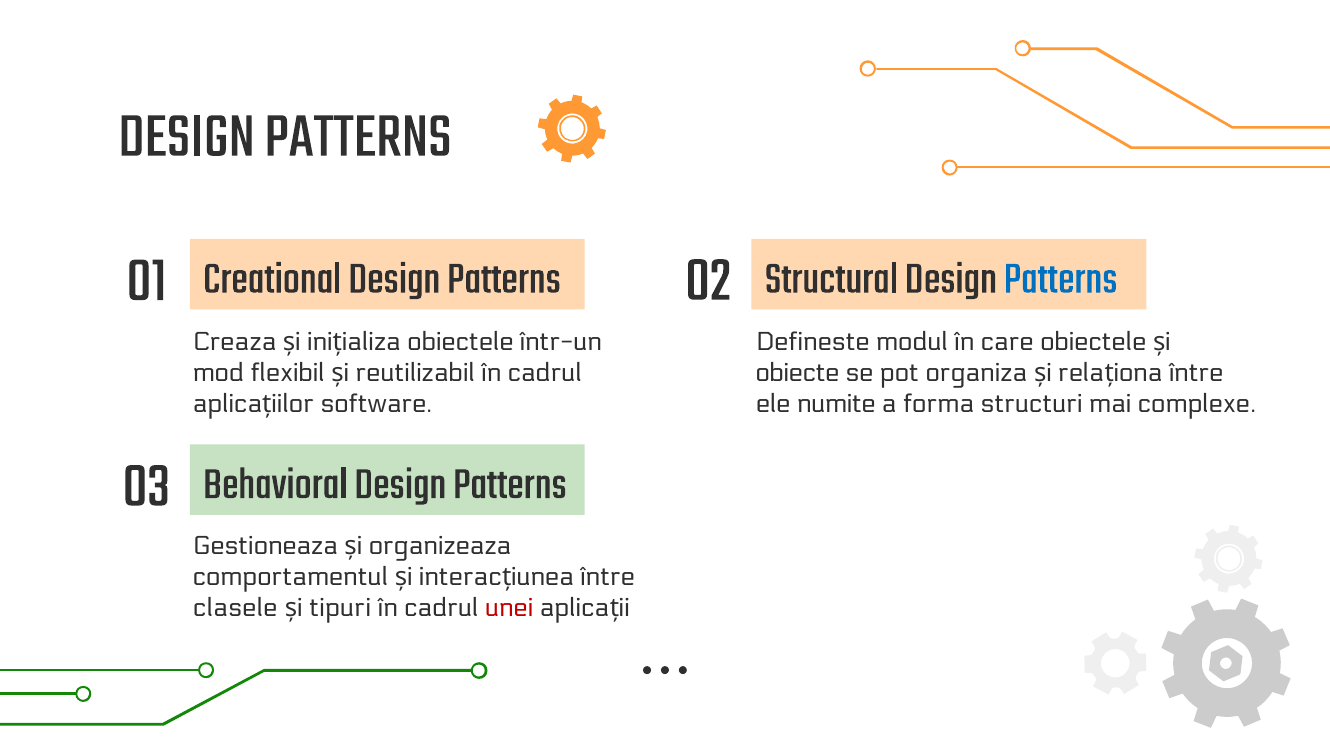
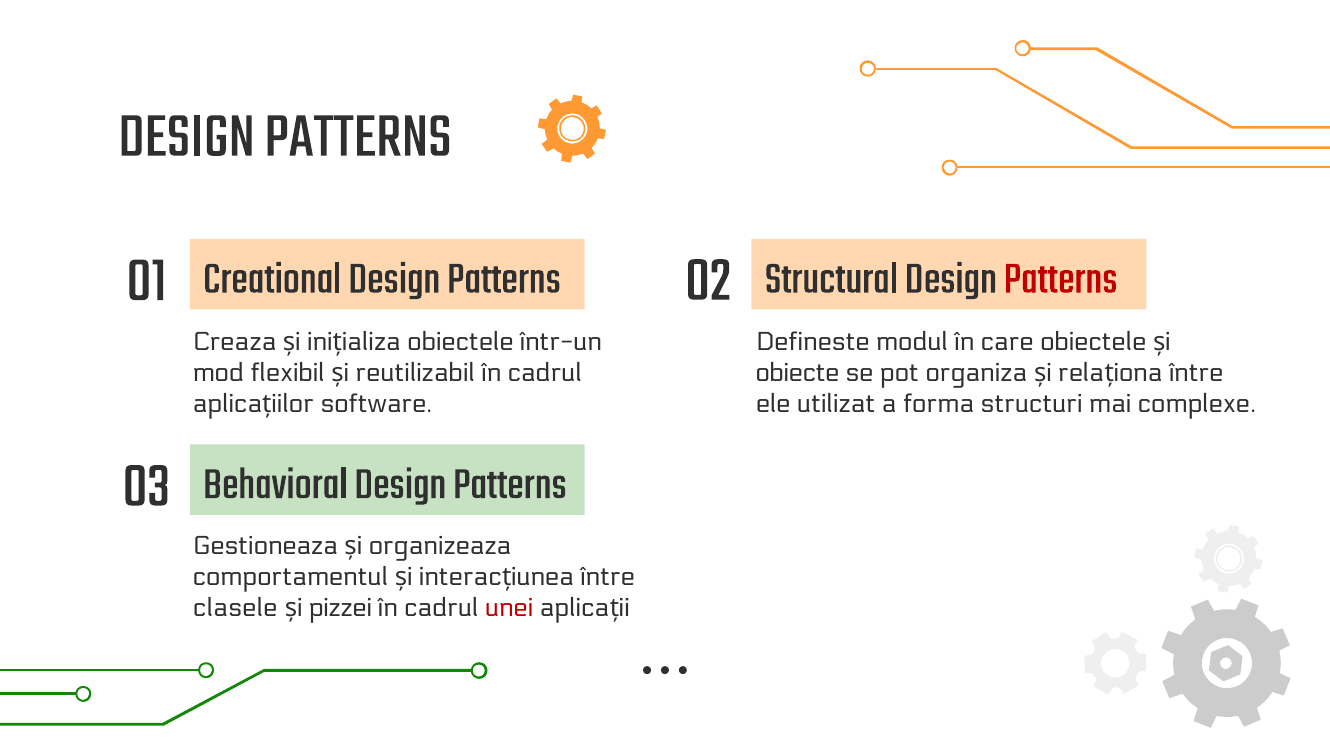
Patterns colour: blue -> red (1061, 278)
numite: numite -> utilizat (836, 404)
tipuri: tipuri -> pizzei (340, 608)
